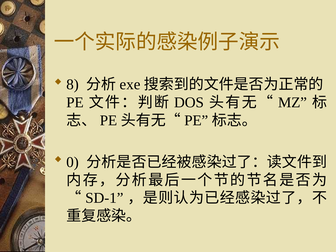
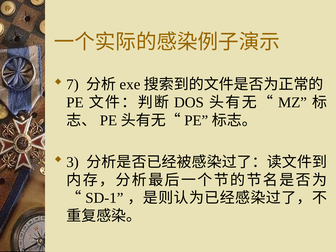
8: 8 -> 7 (73, 84)
0: 0 -> 3 (73, 162)
